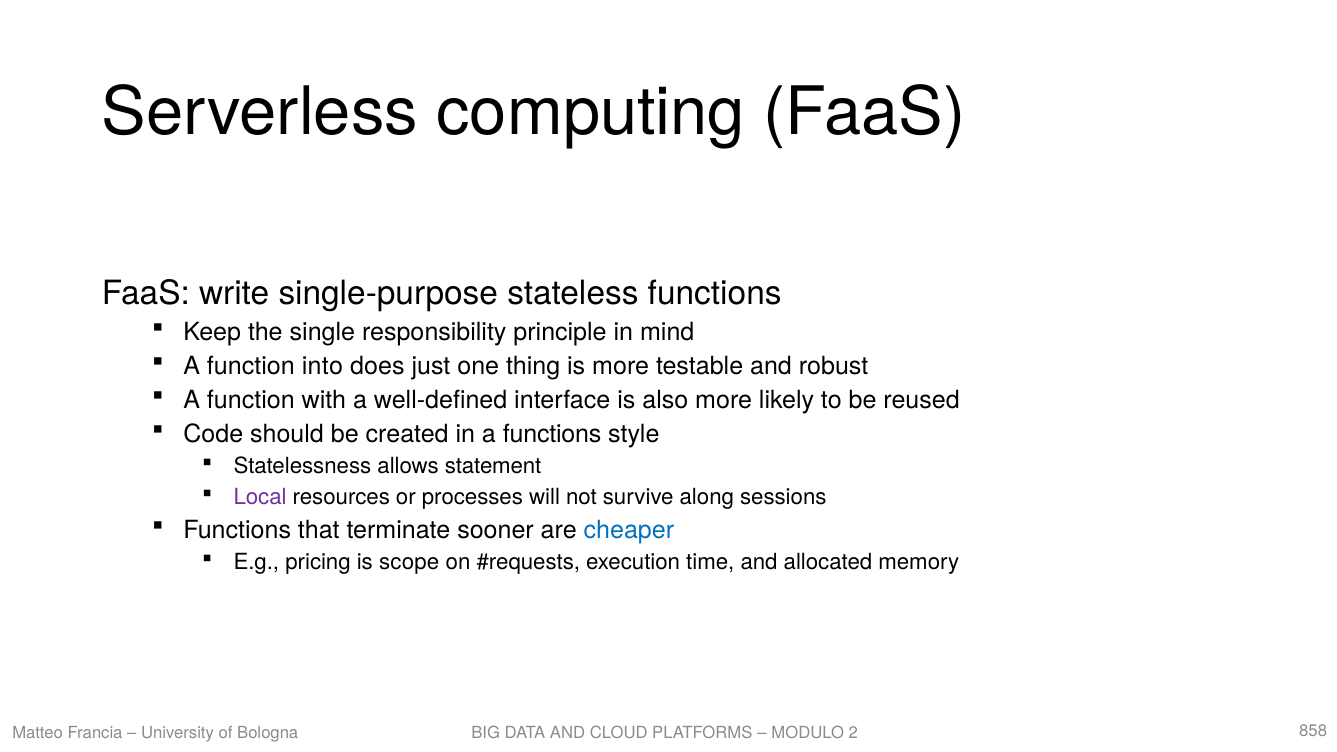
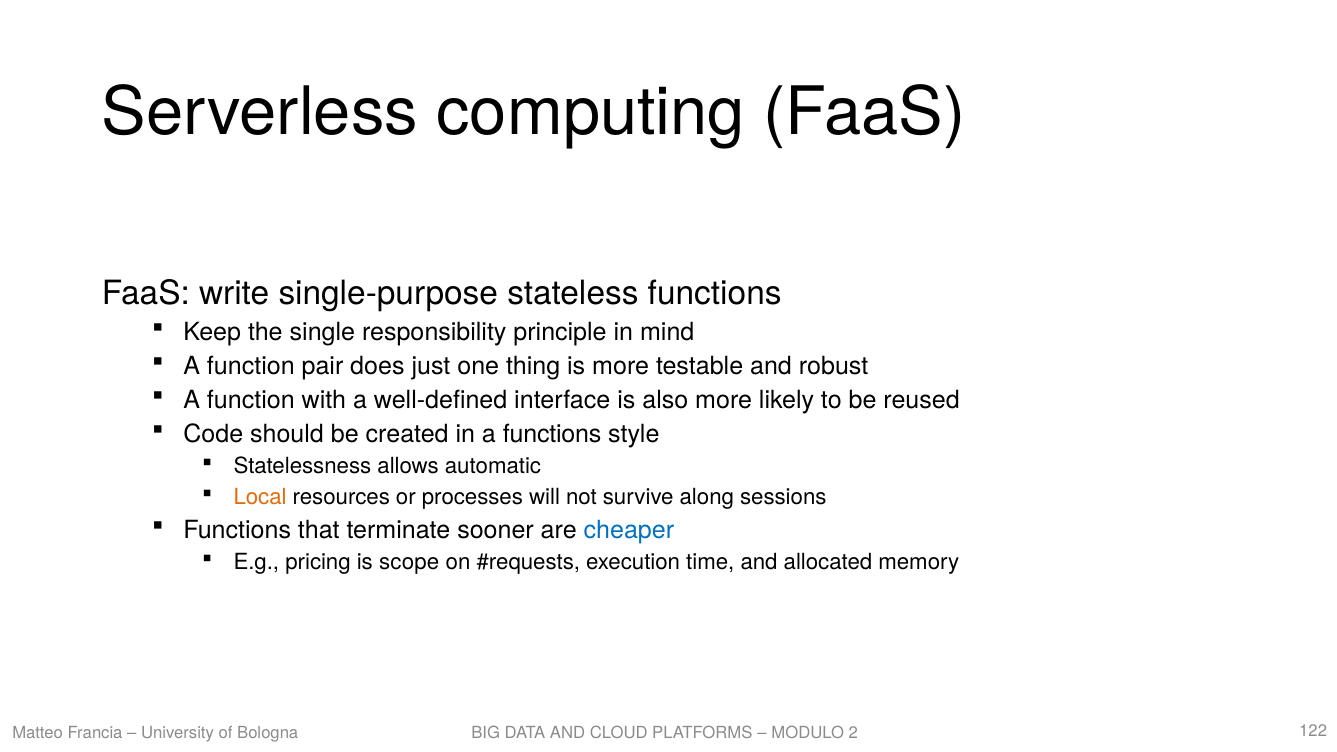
into: into -> pair (323, 366)
statement: statement -> automatic (493, 466)
Local colour: purple -> orange (260, 497)
858: 858 -> 122 (1313, 731)
